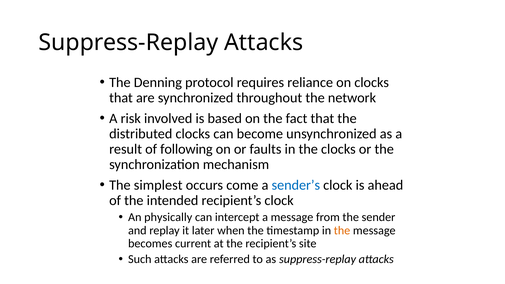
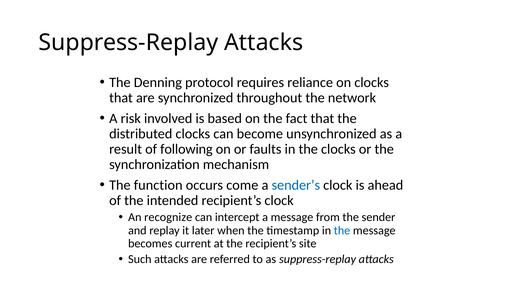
simplest: simplest -> function (158, 185)
physically: physically -> recognize (168, 217)
the colour: orange -> blue (342, 230)
